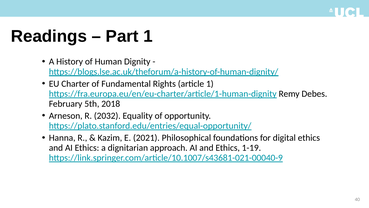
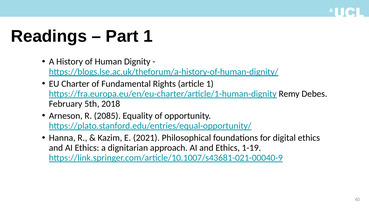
2032: 2032 -> 2085 (107, 116)
